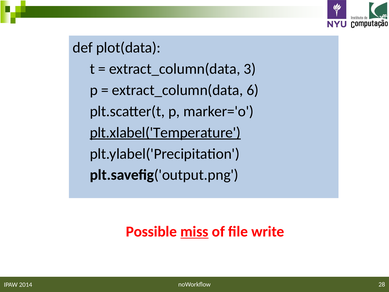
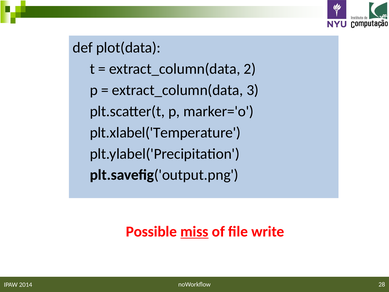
3: 3 -> 2 (250, 69)
6: 6 -> 3 (253, 90)
plt.xlabel('Temperature underline: present -> none (165, 132)
